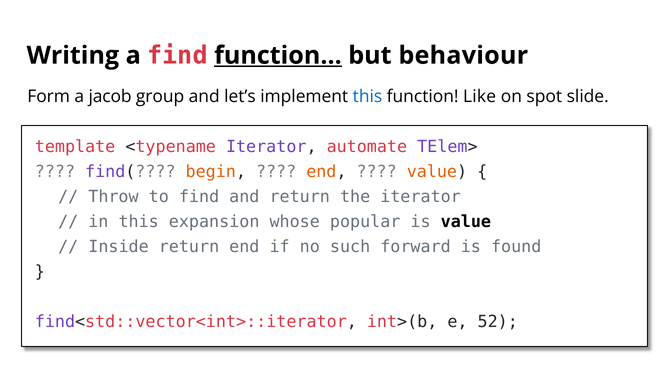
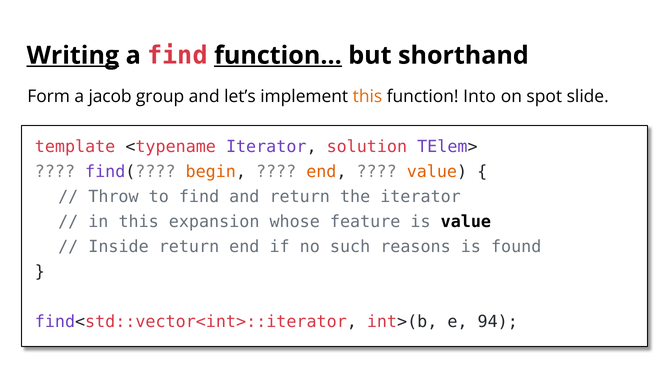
Writing underline: none -> present (73, 55)
behaviour: behaviour -> shorthand (463, 55)
this colour: blue -> orange (367, 96)
Like: Like -> Into (480, 96)
automate: automate -> solution (367, 147)
popular: popular -> feature (365, 222)
forward: forward -> reasons (416, 247)
52: 52 -> 94 (498, 322)
